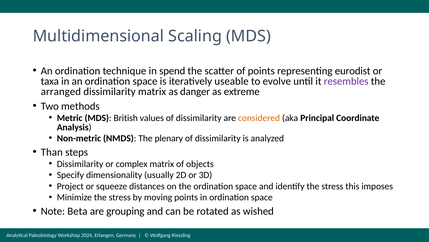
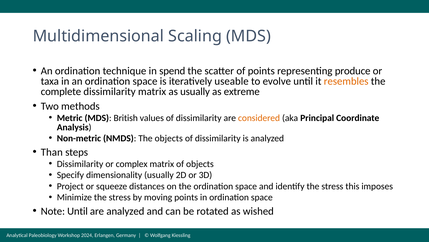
eurodist: eurodist -> produce (353, 71)
resembles colour: purple -> orange (346, 81)
arranged: arranged -> complete (61, 91)
as danger: danger -> usually (195, 91)
The plenary: plenary -> objects (169, 138)
Note Beta: Beta -> Until (78, 211)
are grouping: grouping -> analyzed (125, 211)
